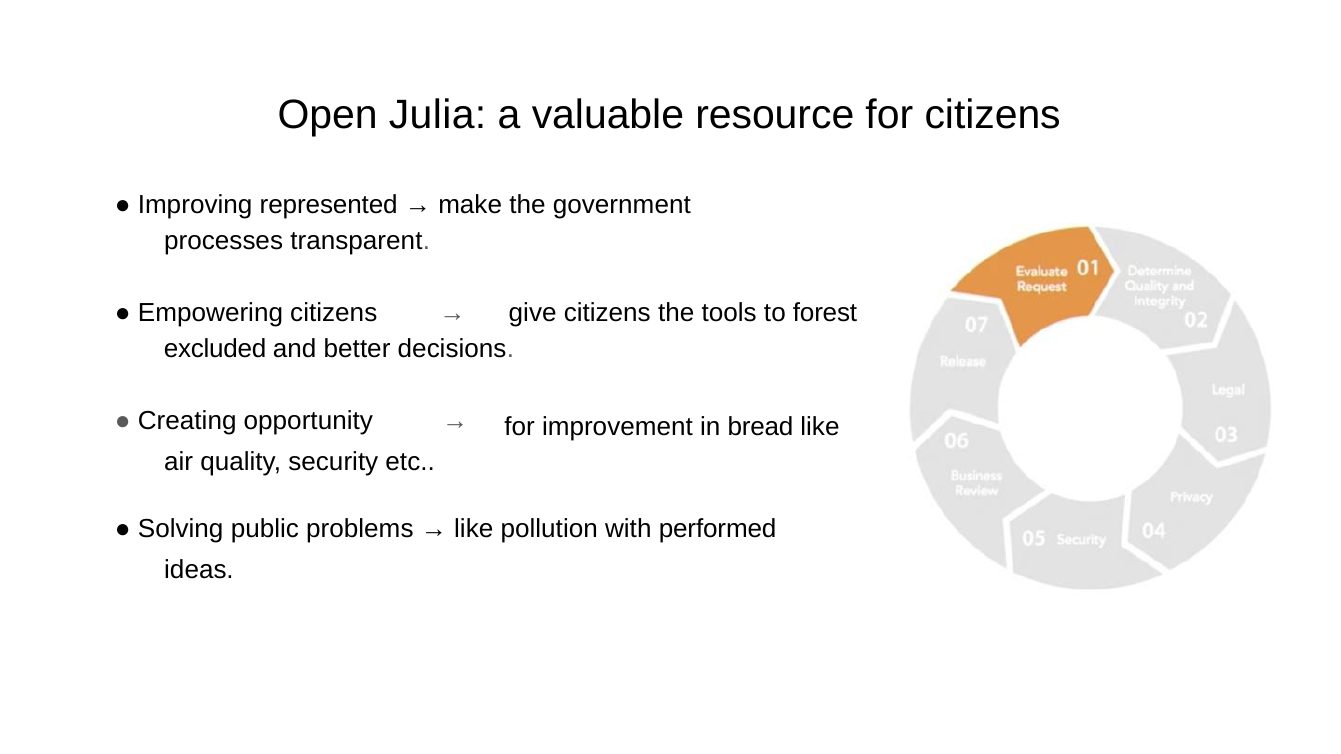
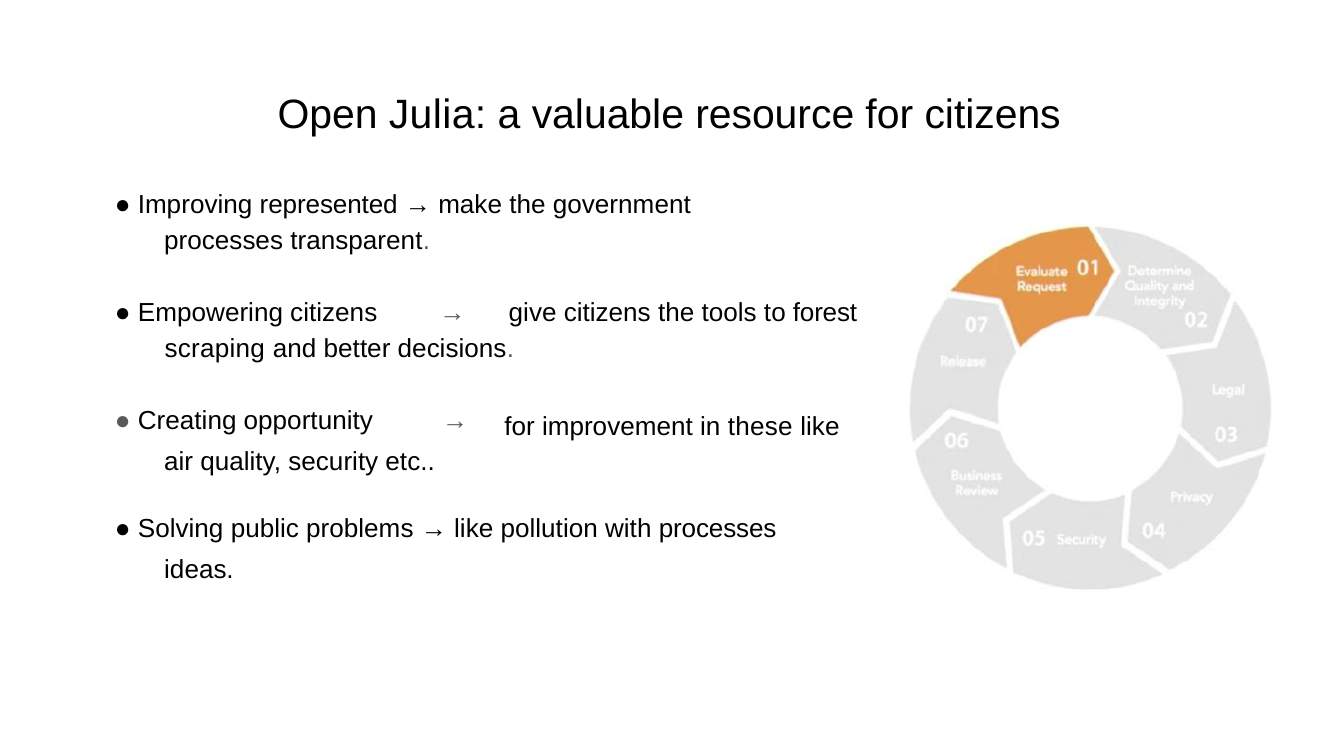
excluded: excluded -> scraping (215, 349)
bread: bread -> these (760, 427)
with performed: performed -> processes (718, 529)
